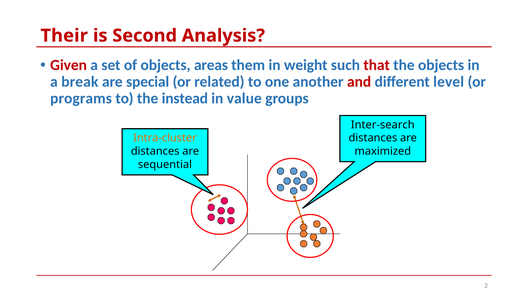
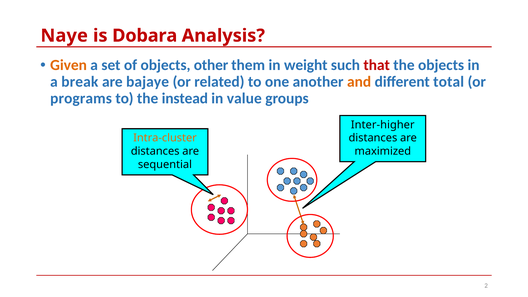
Their: Their -> Naye (64, 36)
Second: Second -> Dobara (145, 36)
Given colour: red -> orange (69, 65)
areas: areas -> other (211, 65)
special: special -> bajaye (148, 82)
and colour: red -> orange (359, 82)
level: level -> total (449, 82)
Inter-search: Inter-search -> Inter-higher (383, 125)
